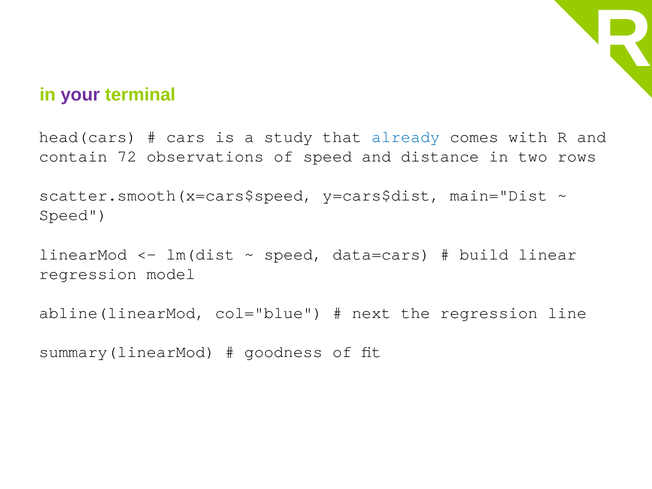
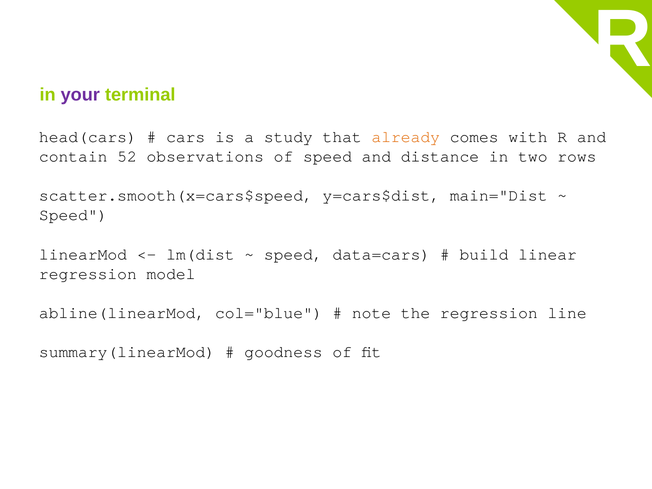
already colour: blue -> orange (406, 137)
72: 72 -> 52 (127, 156)
next: next -> note (372, 313)
